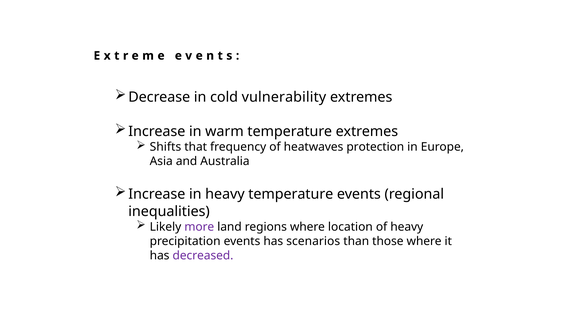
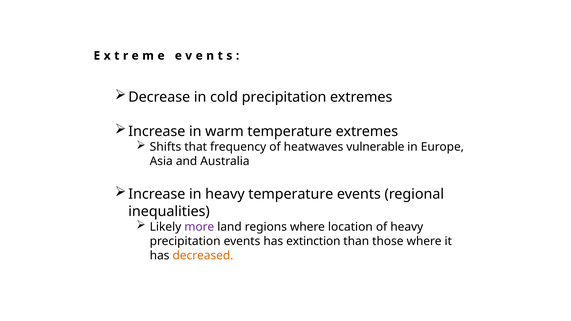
cold vulnerability: vulnerability -> precipitation (284, 97)
protection: protection -> vulnerable (375, 147)
scenarios: scenarios -> extinction (313, 241)
decreased colour: purple -> orange (203, 256)
